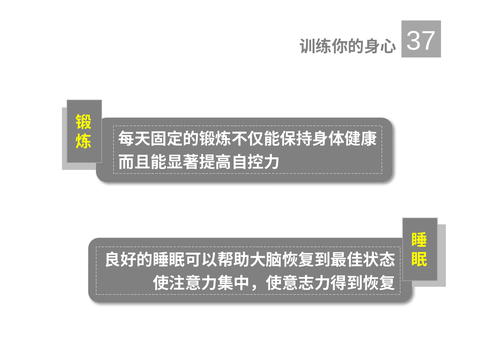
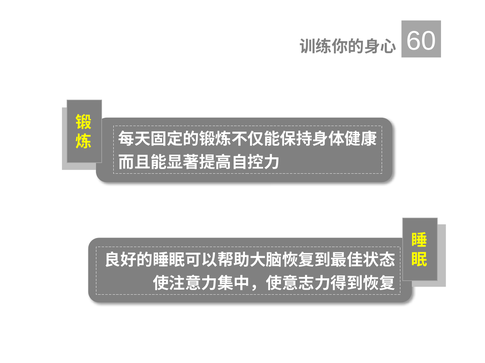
37: 37 -> 60 (421, 41)
